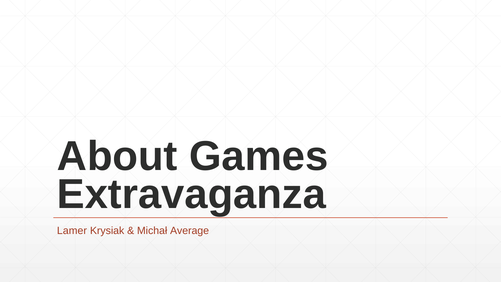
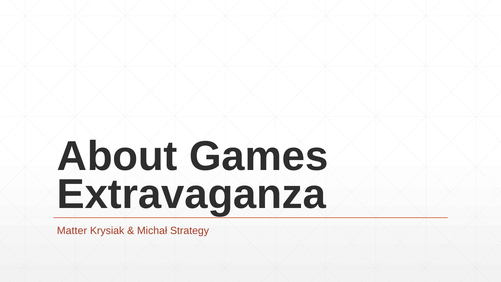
Lamer: Lamer -> Matter (72, 231)
Average: Average -> Strategy (190, 231)
